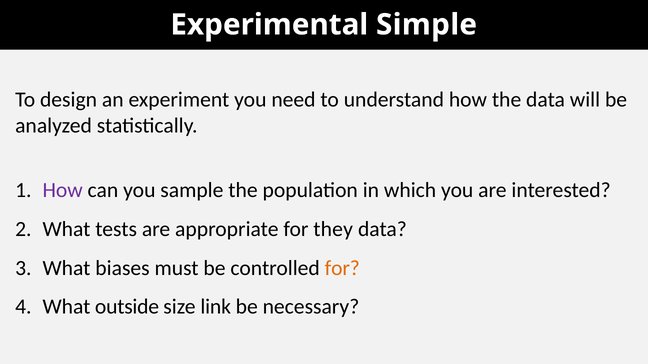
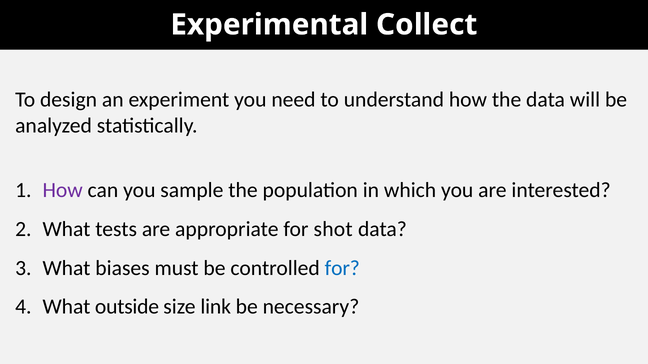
Simple: Simple -> Collect (427, 25)
they: they -> shot (333, 229)
for colour: orange -> blue (342, 268)
